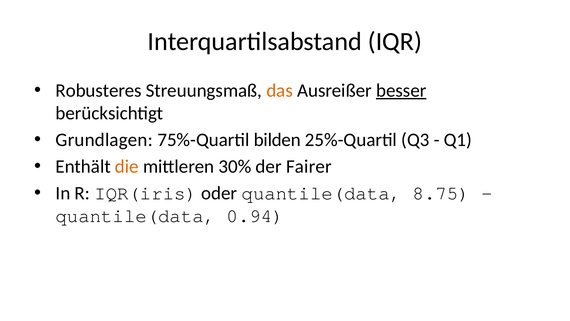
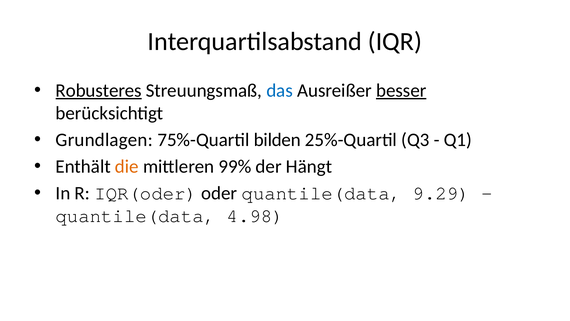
Robusteres underline: none -> present (99, 90)
das colour: orange -> blue (280, 90)
30%: 30% -> 99% (235, 166)
Fairer: Fairer -> Hängt (309, 166)
IQR(iris: IQR(iris -> IQR(oder (146, 193)
8.75: 8.75 -> 9.29 (441, 193)
0.94: 0.94 -> 4.98 (255, 216)
